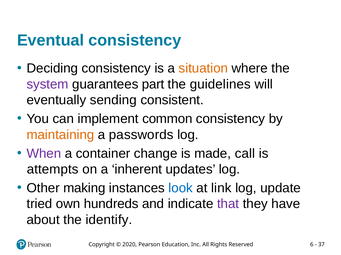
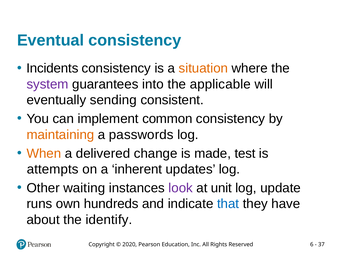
Deciding: Deciding -> Incidents (52, 69)
part: part -> into (153, 84)
guidelines: guidelines -> applicable (220, 84)
When colour: purple -> orange (44, 154)
container: container -> delivered (103, 154)
call: call -> test (245, 154)
making: making -> waiting (84, 189)
look colour: blue -> purple (181, 189)
link: link -> unit (221, 189)
tried: tried -> runs (39, 204)
that colour: purple -> blue (228, 204)
